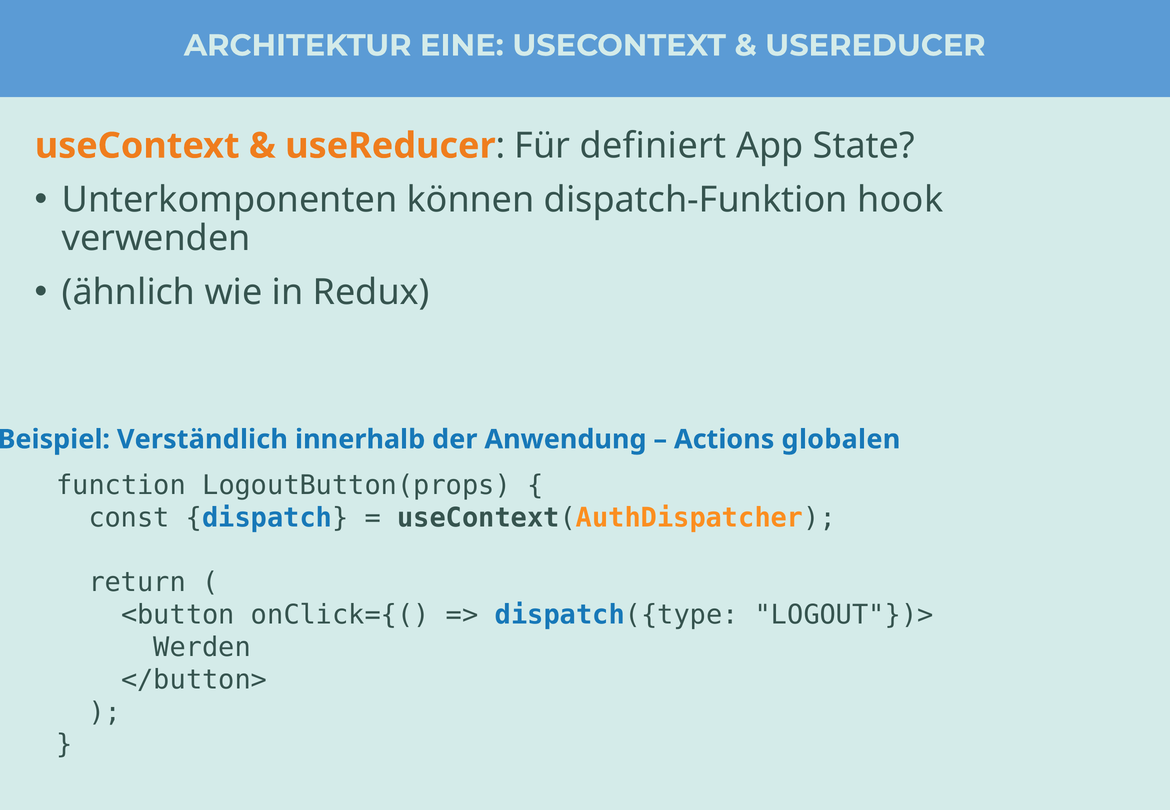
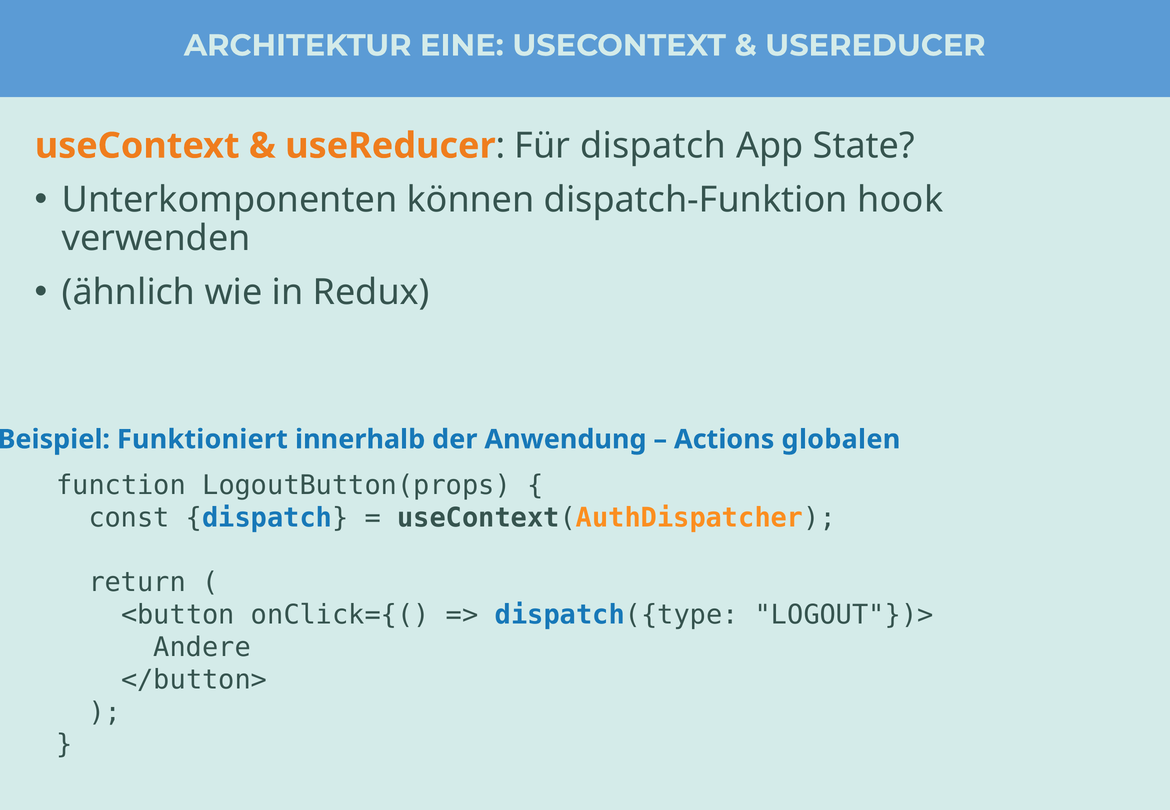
Für definiert: definiert -> dispatch (653, 146)
Verständlich: Verständlich -> Funktioniert (202, 439)
Werden: Werden -> Andere (202, 647)
